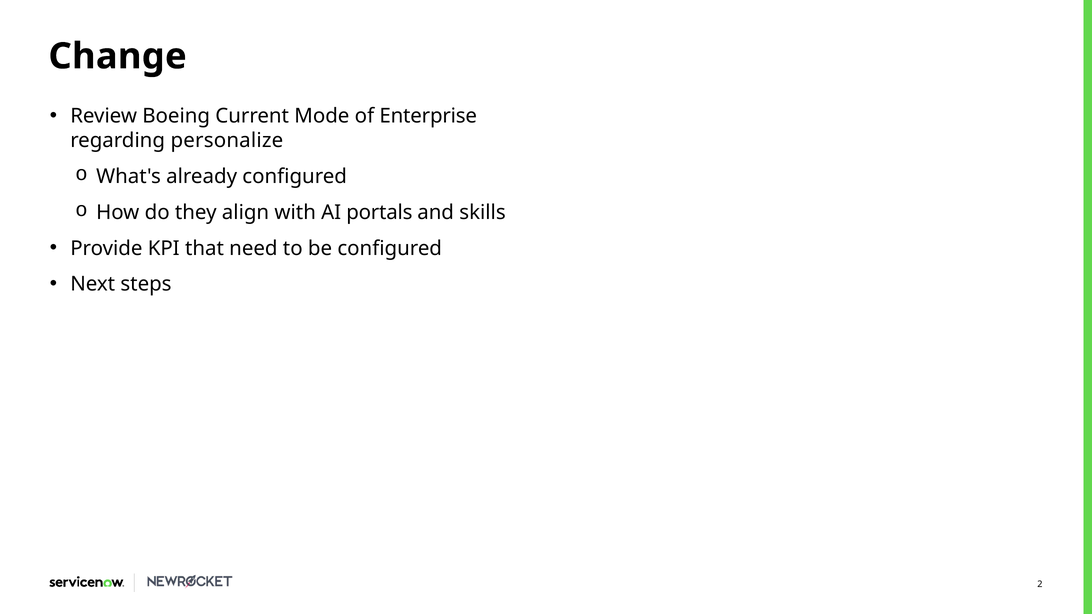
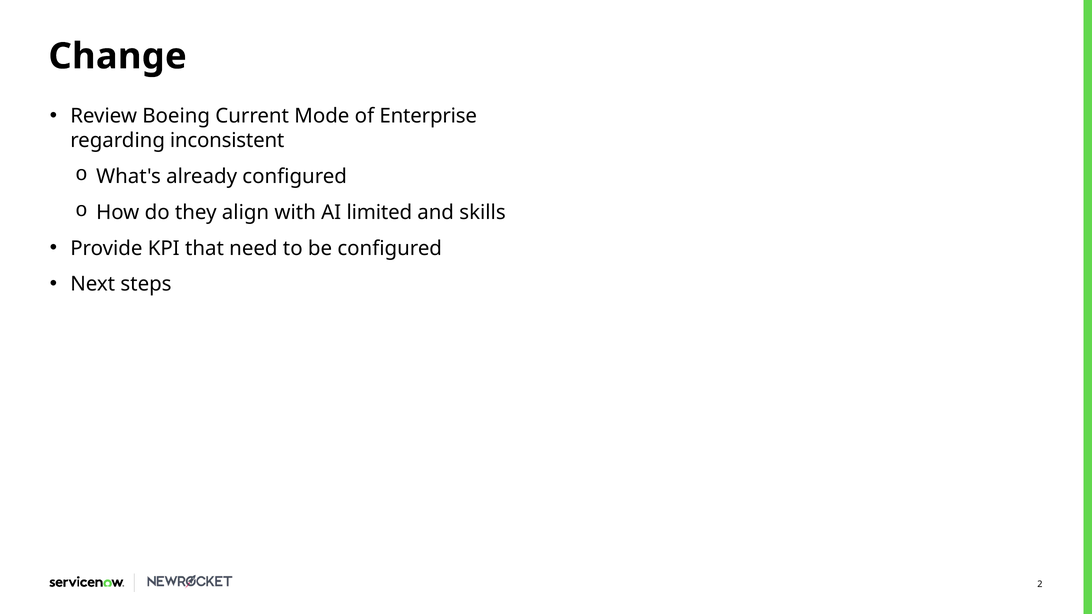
personalize: personalize -> inconsistent (227, 141)
portals: portals -> limited (379, 212)
